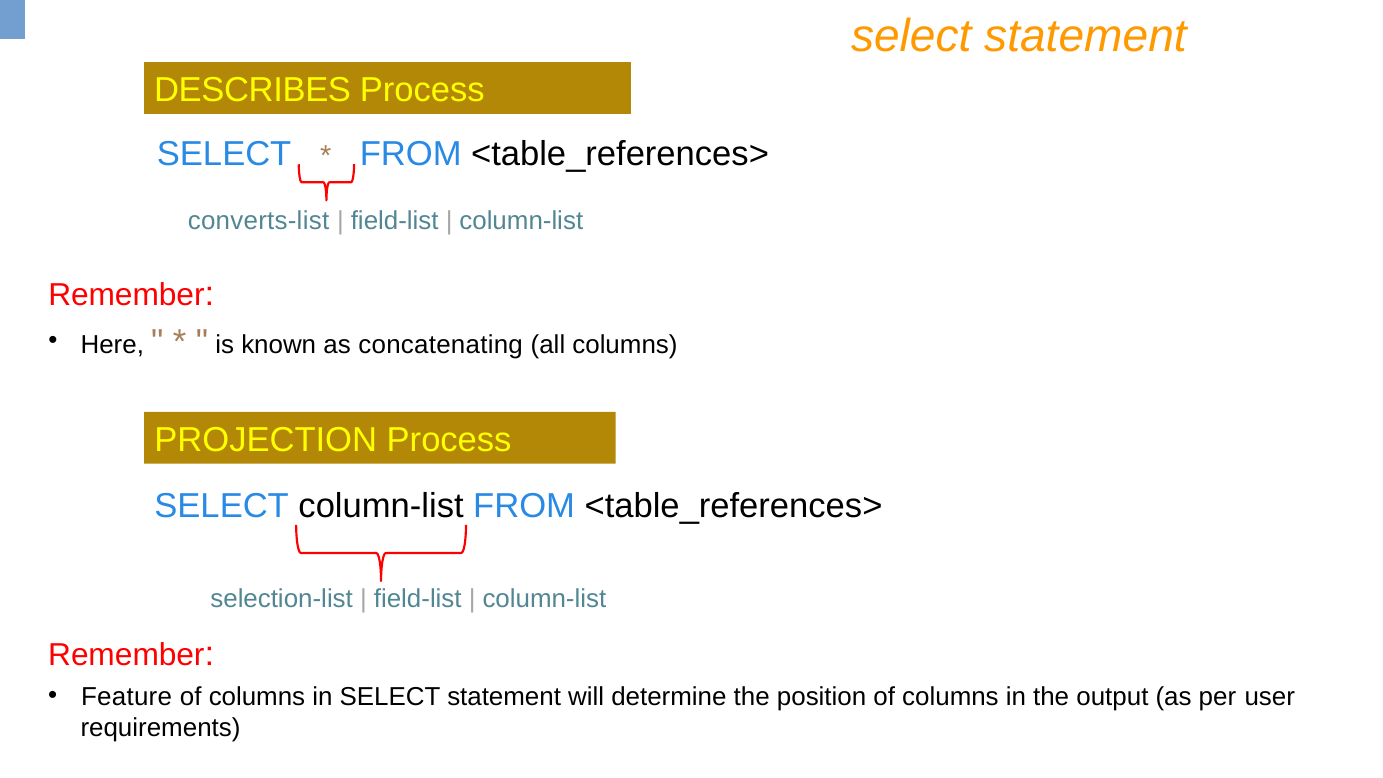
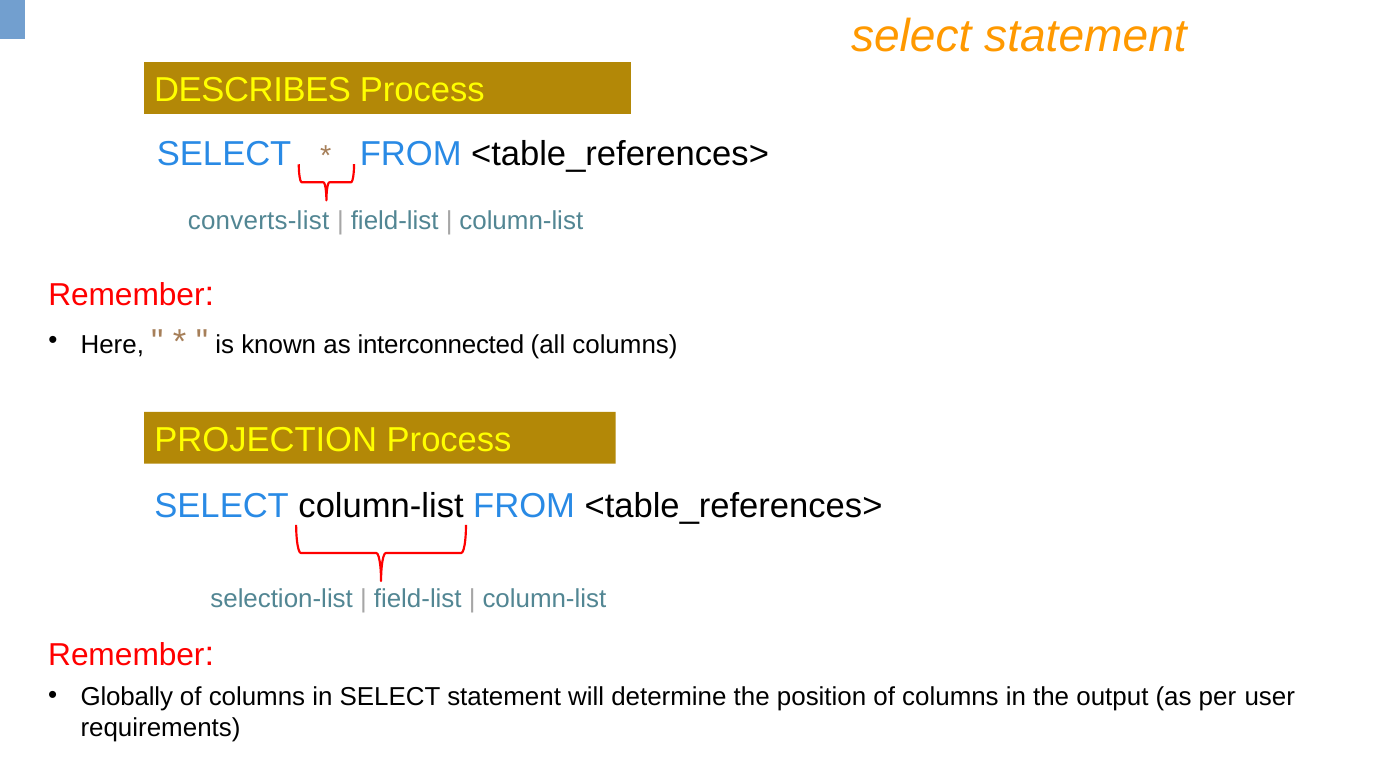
concatenating: concatenating -> interconnected (441, 345)
Feature: Feature -> Globally (127, 697)
